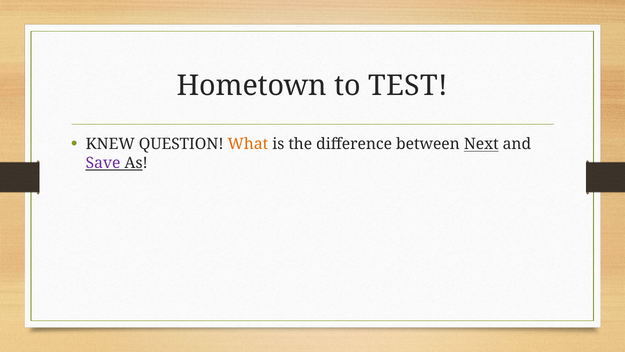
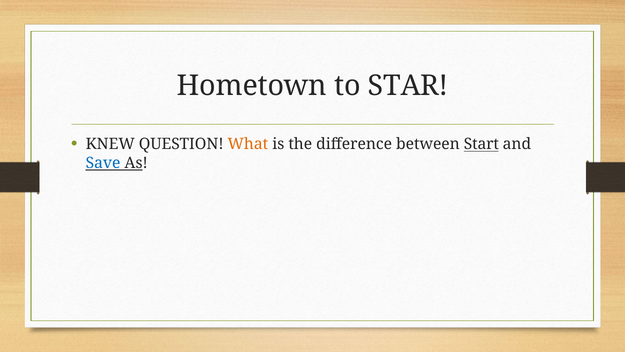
TEST: TEST -> STAR (408, 86)
Next: Next -> Start (481, 144)
Save colour: purple -> blue (103, 163)
